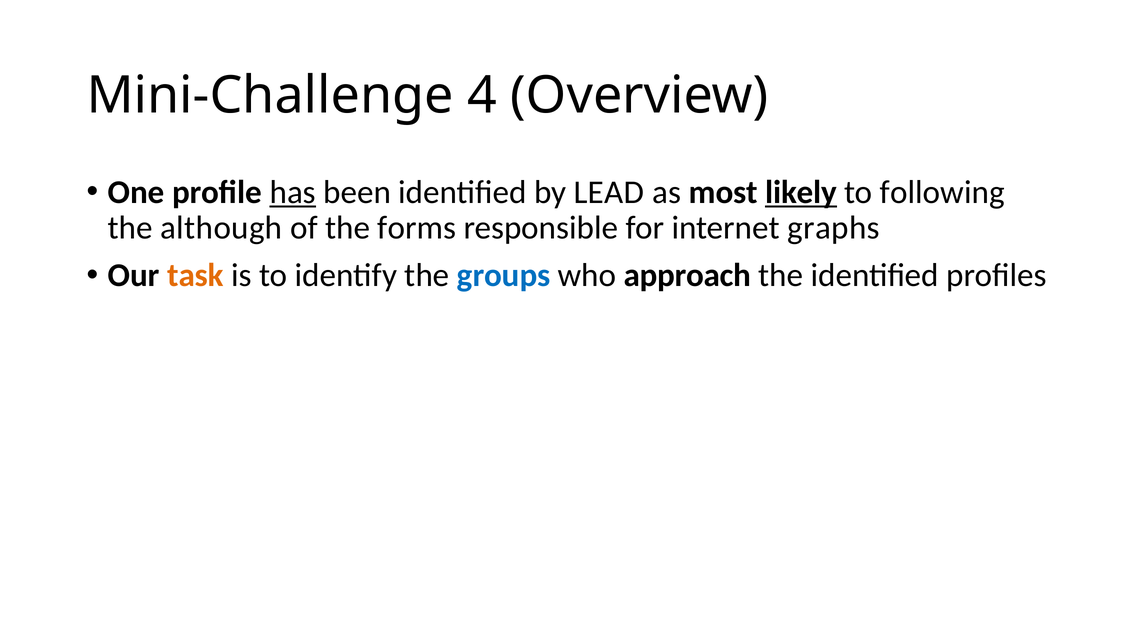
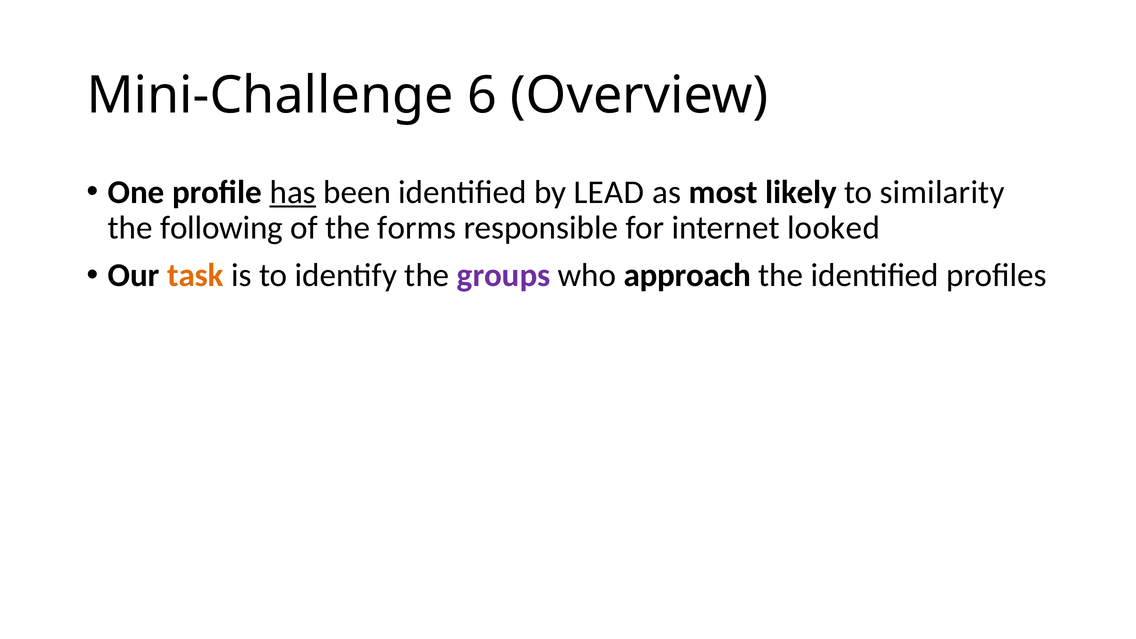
4: 4 -> 6 (482, 95)
likely underline: present -> none (801, 192)
following: following -> similarity (942, 192)
although: although -> following (222, 228)
graphs: graphs -> looked (834, 228)
groups colour: blue -> purple (504, 275)
